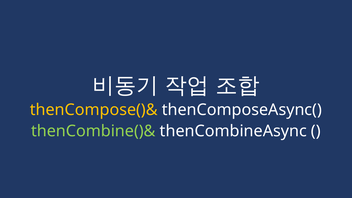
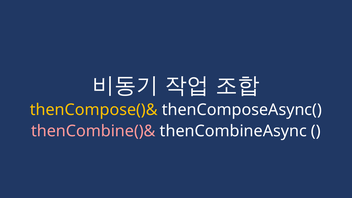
thenCombine()& colour: light green -> pink (93, 131)
